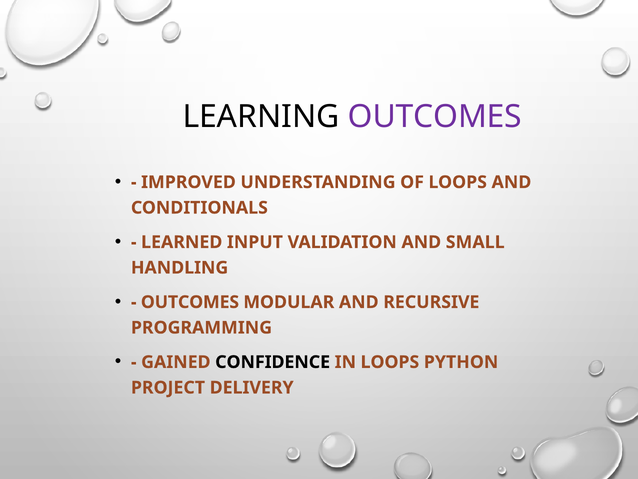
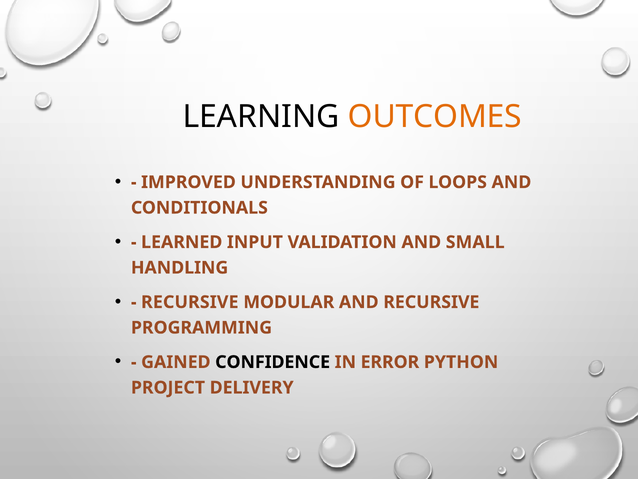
OUTCOMES colour: purple -> orange (435, 116)
OUTCOMES: OUTCOMES -> RECURSIVE (190, 302)
IN LOOPS: LOOPS -> ERROR (390, 362)
